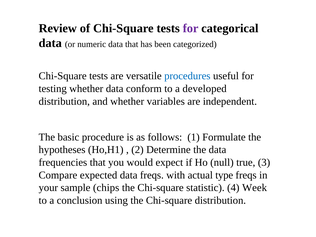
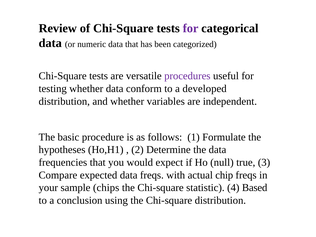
procedures colour: blue -> purple (187, 76)
type: type -> chip (224, 175)
Week: Week -> Based (255, 188)
